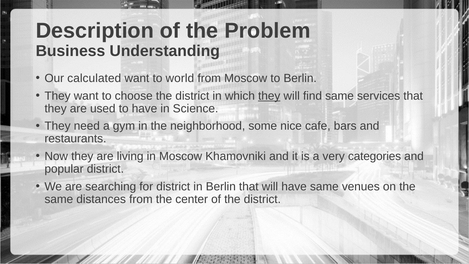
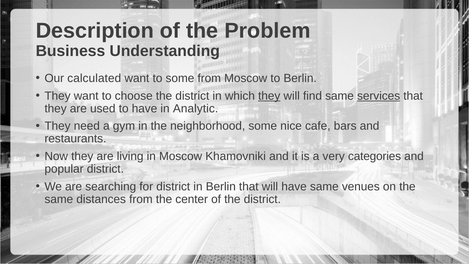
to world: world -> some (180, 78)
services underline: none -> present (379, 96)
Science: Science -> Analytic (196, 108)
